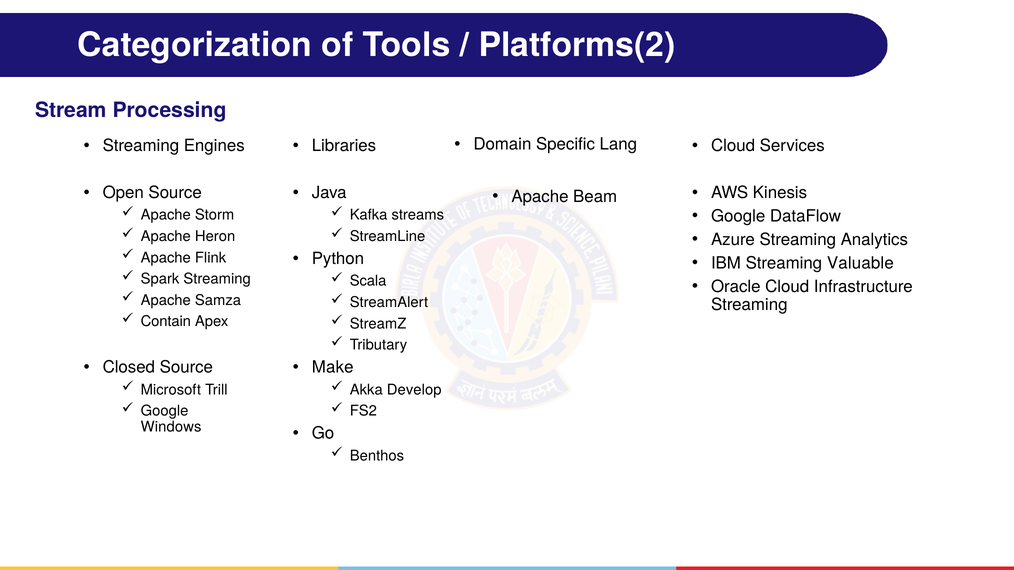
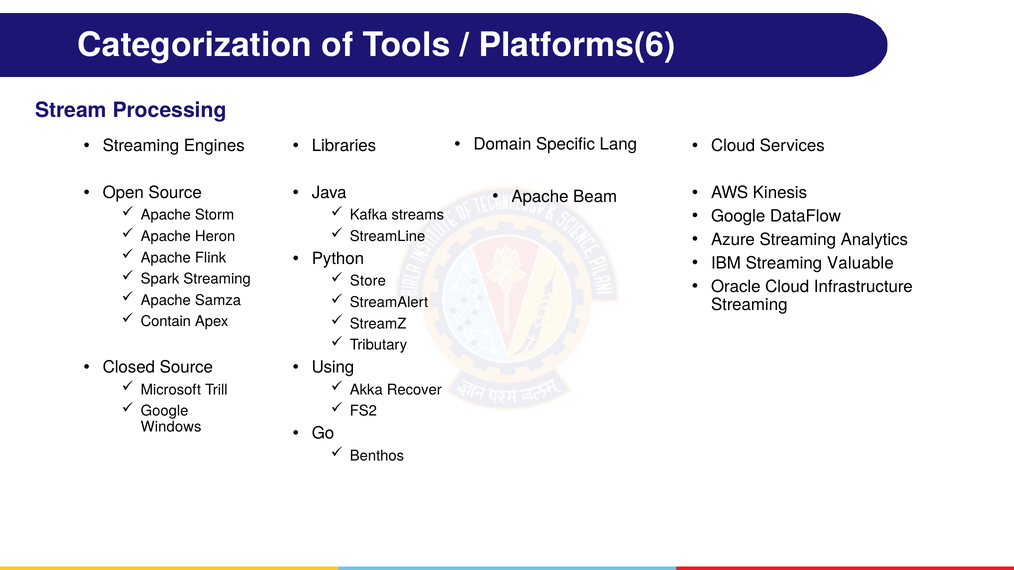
Platforms(2: Platforms(2 -> Platforms(6 (577, 45)
Scala: Scala -> Store (368, 281)
Make: Make -> Using (333, 367)
Develop: Develop -> Recover (414, 390)
